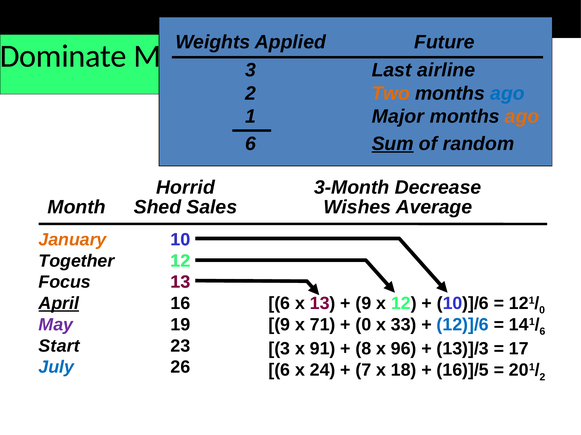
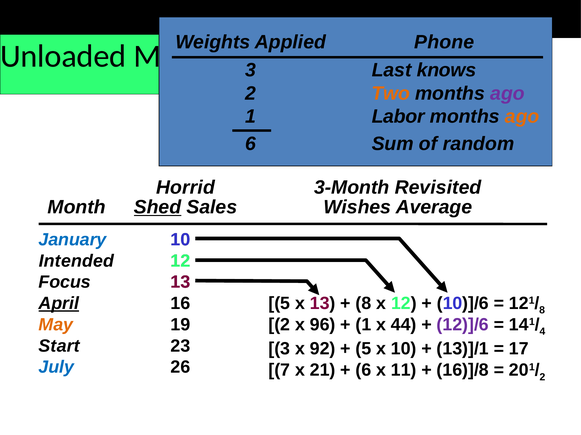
Future: Future -> Phone (444, 42)
Dominate: Dominate -> Unloaded (63, 56)
airline: airline -> knows (446, 70)
ago colour: blue -> purple (508, 94)
Major: Major -> Labor (398, 117)
Sum underline: present -> none (393, 144)
Decrease: Decrease -> Revisited (438, 188)
Shed underline: none -> present (158, 208)
January colour: orange -> blue (73, 240)
Together: Together -> Intended (76, 261)
6: 6 -> 5 (279, 304)
9: 9 -> 8 (363, 304)
0: 0 -> 8 (542, 311)
May colour: purple -> orange (56, 325)
9: 9 -> 2 (279, 325)
71: 71 -> 96 (323, 325)
0: 0 -> 1 (363, 325)
33: 33 -> 44 (404, 325)
12)]/6 colour: blue -> purple (463, 325)
6: 6 -> 4 (542, 332)
91: 91 -> 92 (323, 349)
8: 8 -> 5 (363, 349)
x 96: 96 -> 10 (404, 349)
13)]/3: 13)]/3 -> 13)]/1 (463, 349)
6: 6 -> 7 (279, 371)
24: 24 -> 21 (323, 371)
7: 7 -> 6 (363, 371)
18: 18 -> 11 (404, 371)
16)]/5: 16)]/5 -> 16)]/8 (463, 371)
